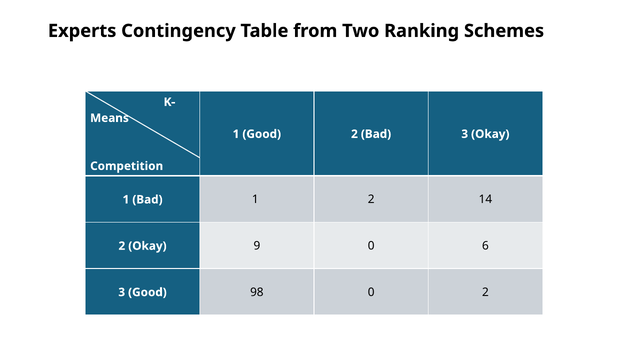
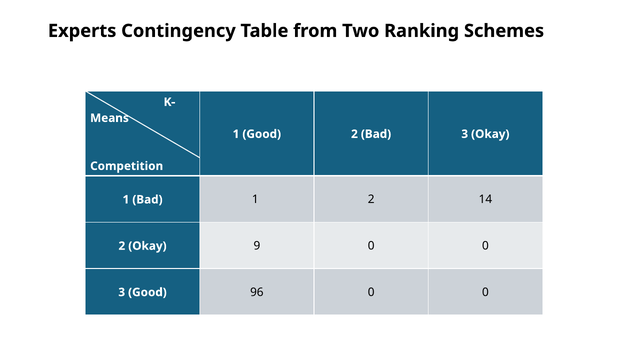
9 0 6: 6 -> 0 (485, 246)
98: 98 -> 96 (257, 293)
2: 2 -> 0 (485, 293)
